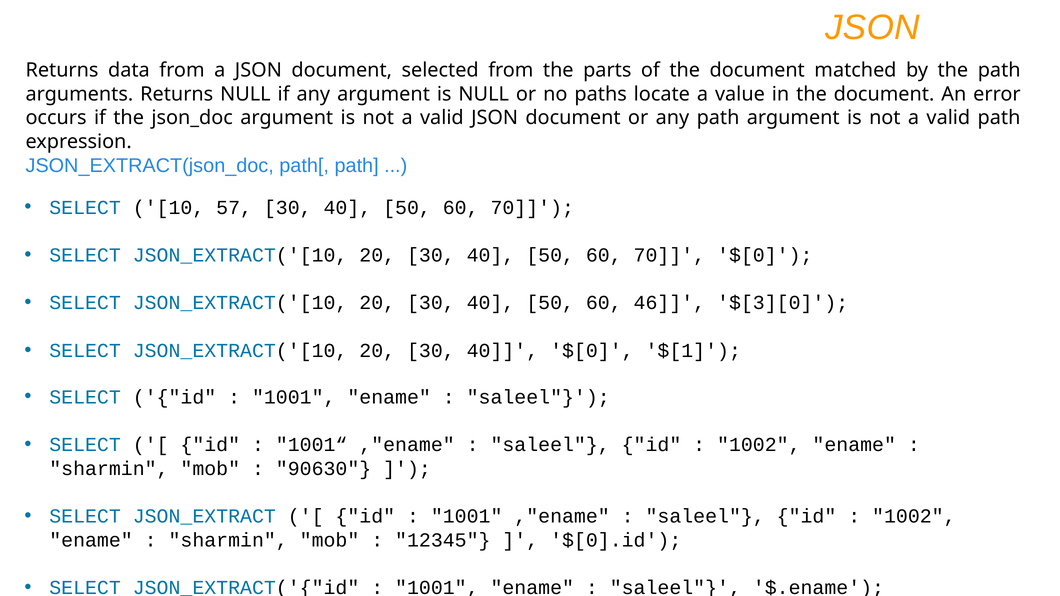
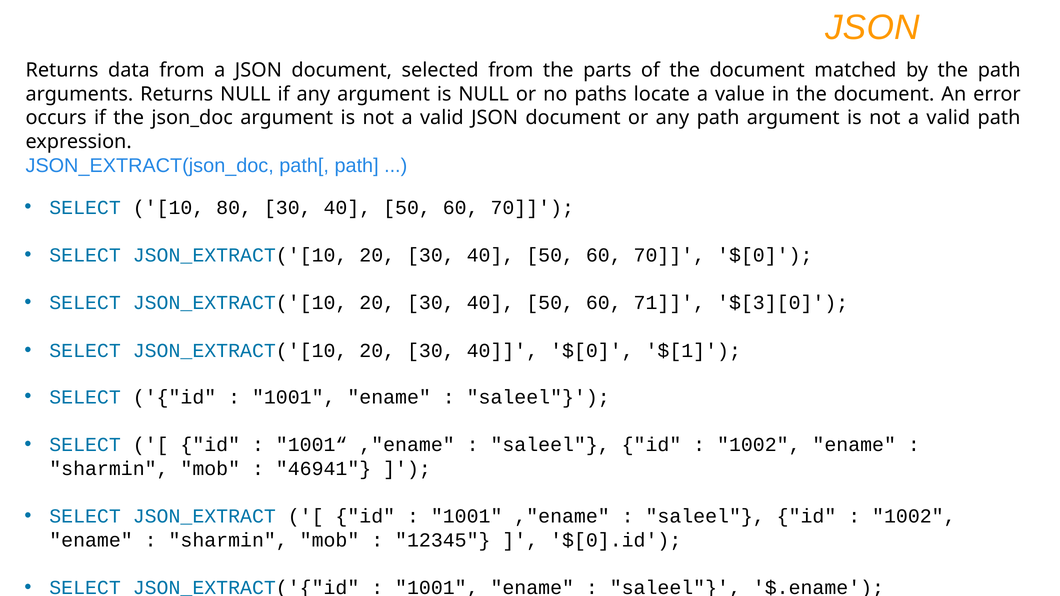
57: 57 -> 80 (234, 208)
46: 46 -> 71 (669, 303)
90630: 90630 -> 46941 (324, 469)
